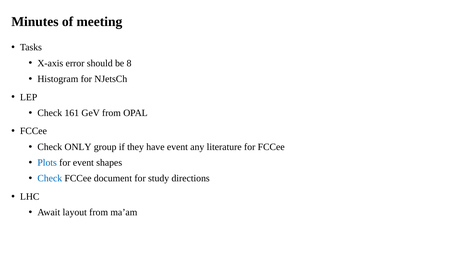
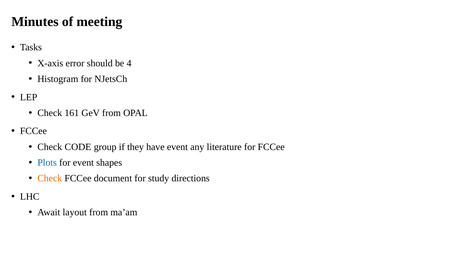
8: 8 -> 4 (129, 63)
ONLY: ONLY -> CODE (78, 147)
Check colour: blue -> orange (50, 178)
